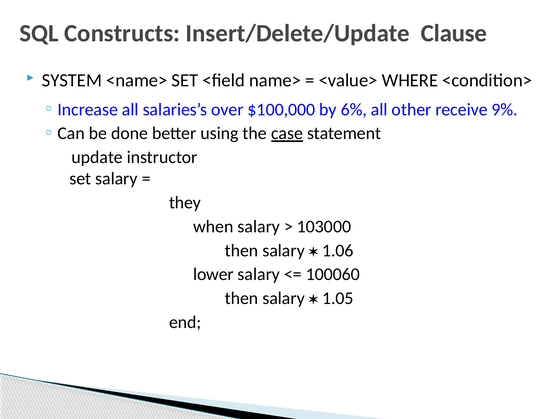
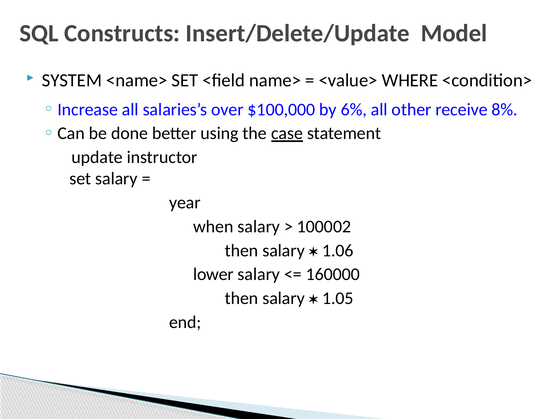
Clause: Clause -> Model (454, 33)
9%: 9% -> 8% (505, 109)
they: they -> year (185, 202)
103000: 103000 -> 100002 (324, 226)
100060: 100060 -> 160000 (333, 274)
